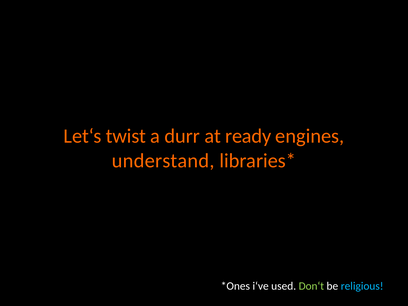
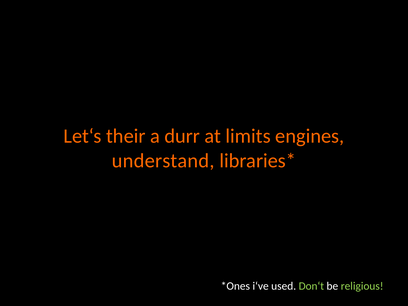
twist: twist -> their (126, 136)
ready: ready -> limits (248, 136)
religious colour: light blue -> light green (362, 286)
